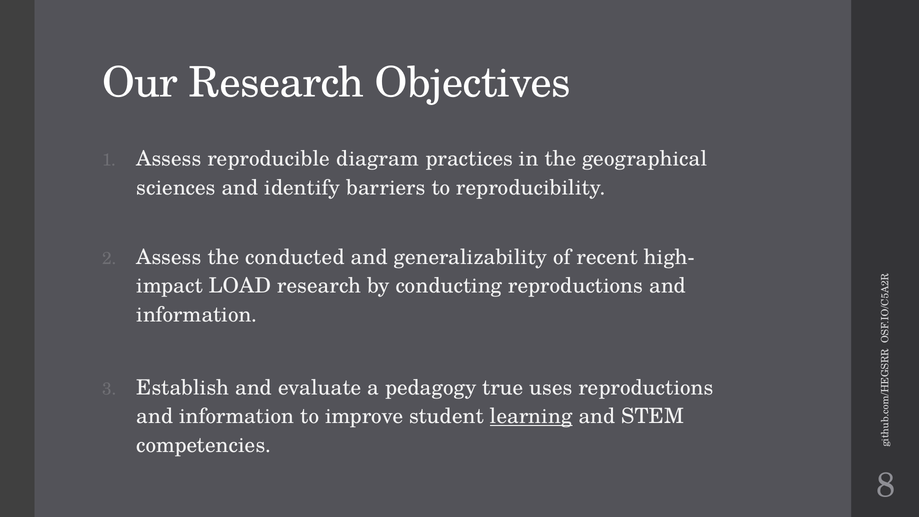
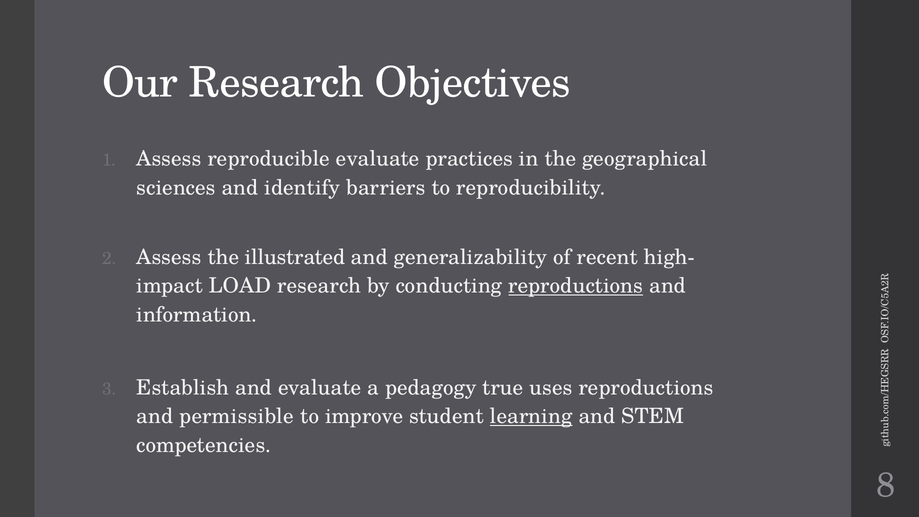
reproducible diagram: diagram -> evaluate (378, 159)
conducted: conducted -> illustrated (295, 257)
reproductions underline: none -> present (576, 286)
information: information -> permissible (237, 416)
